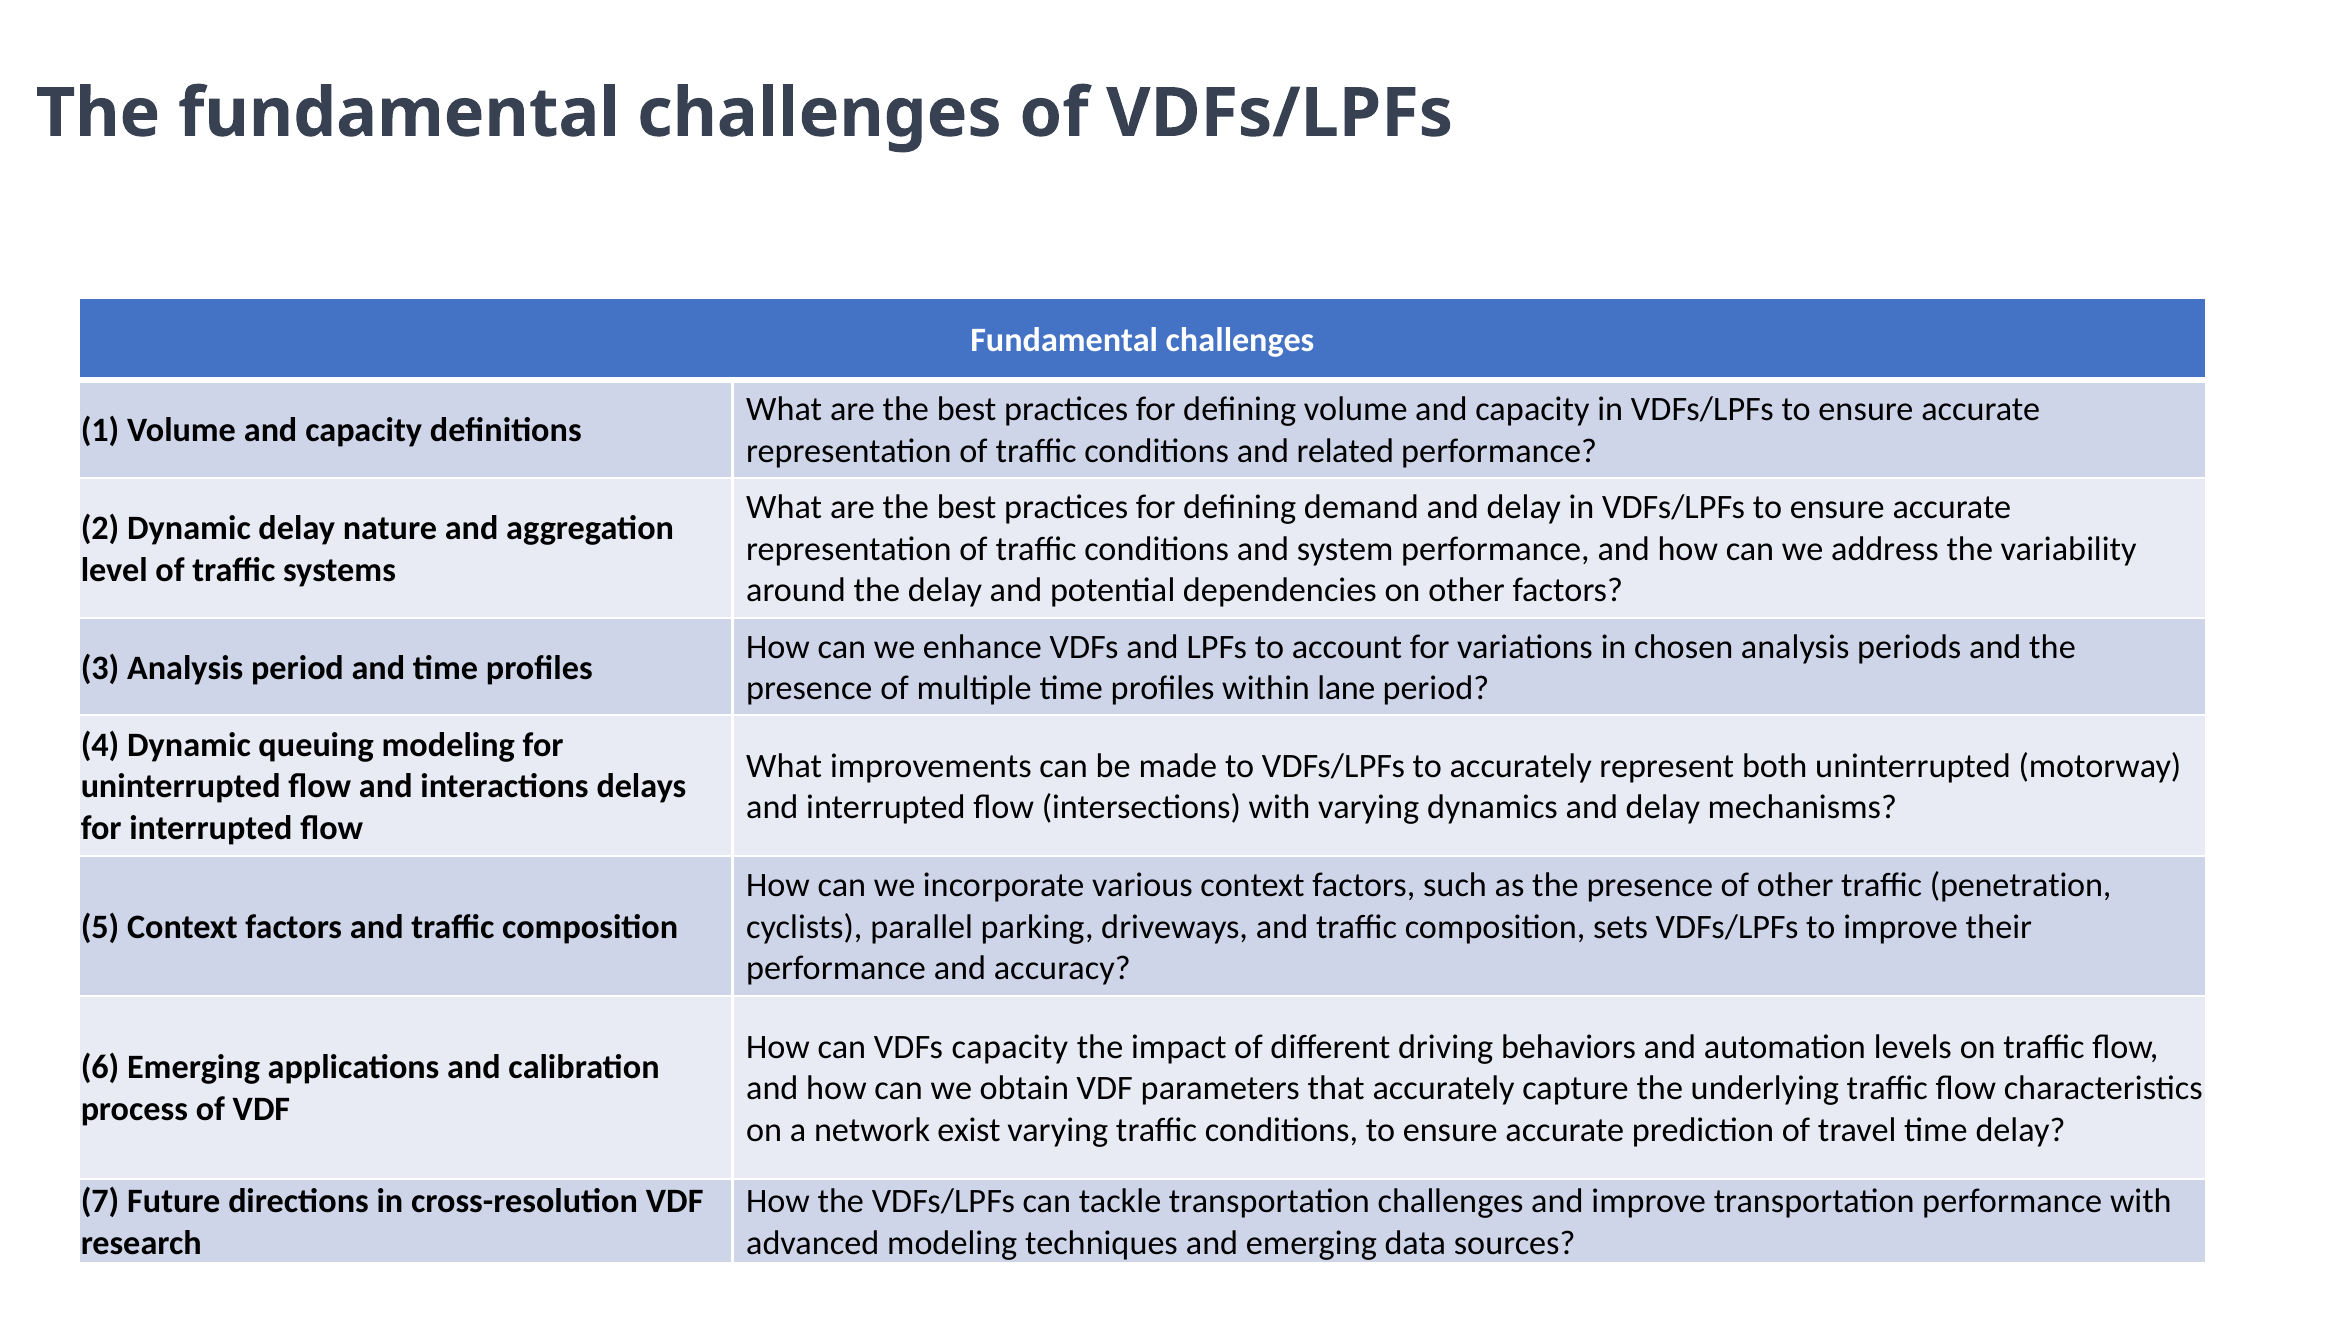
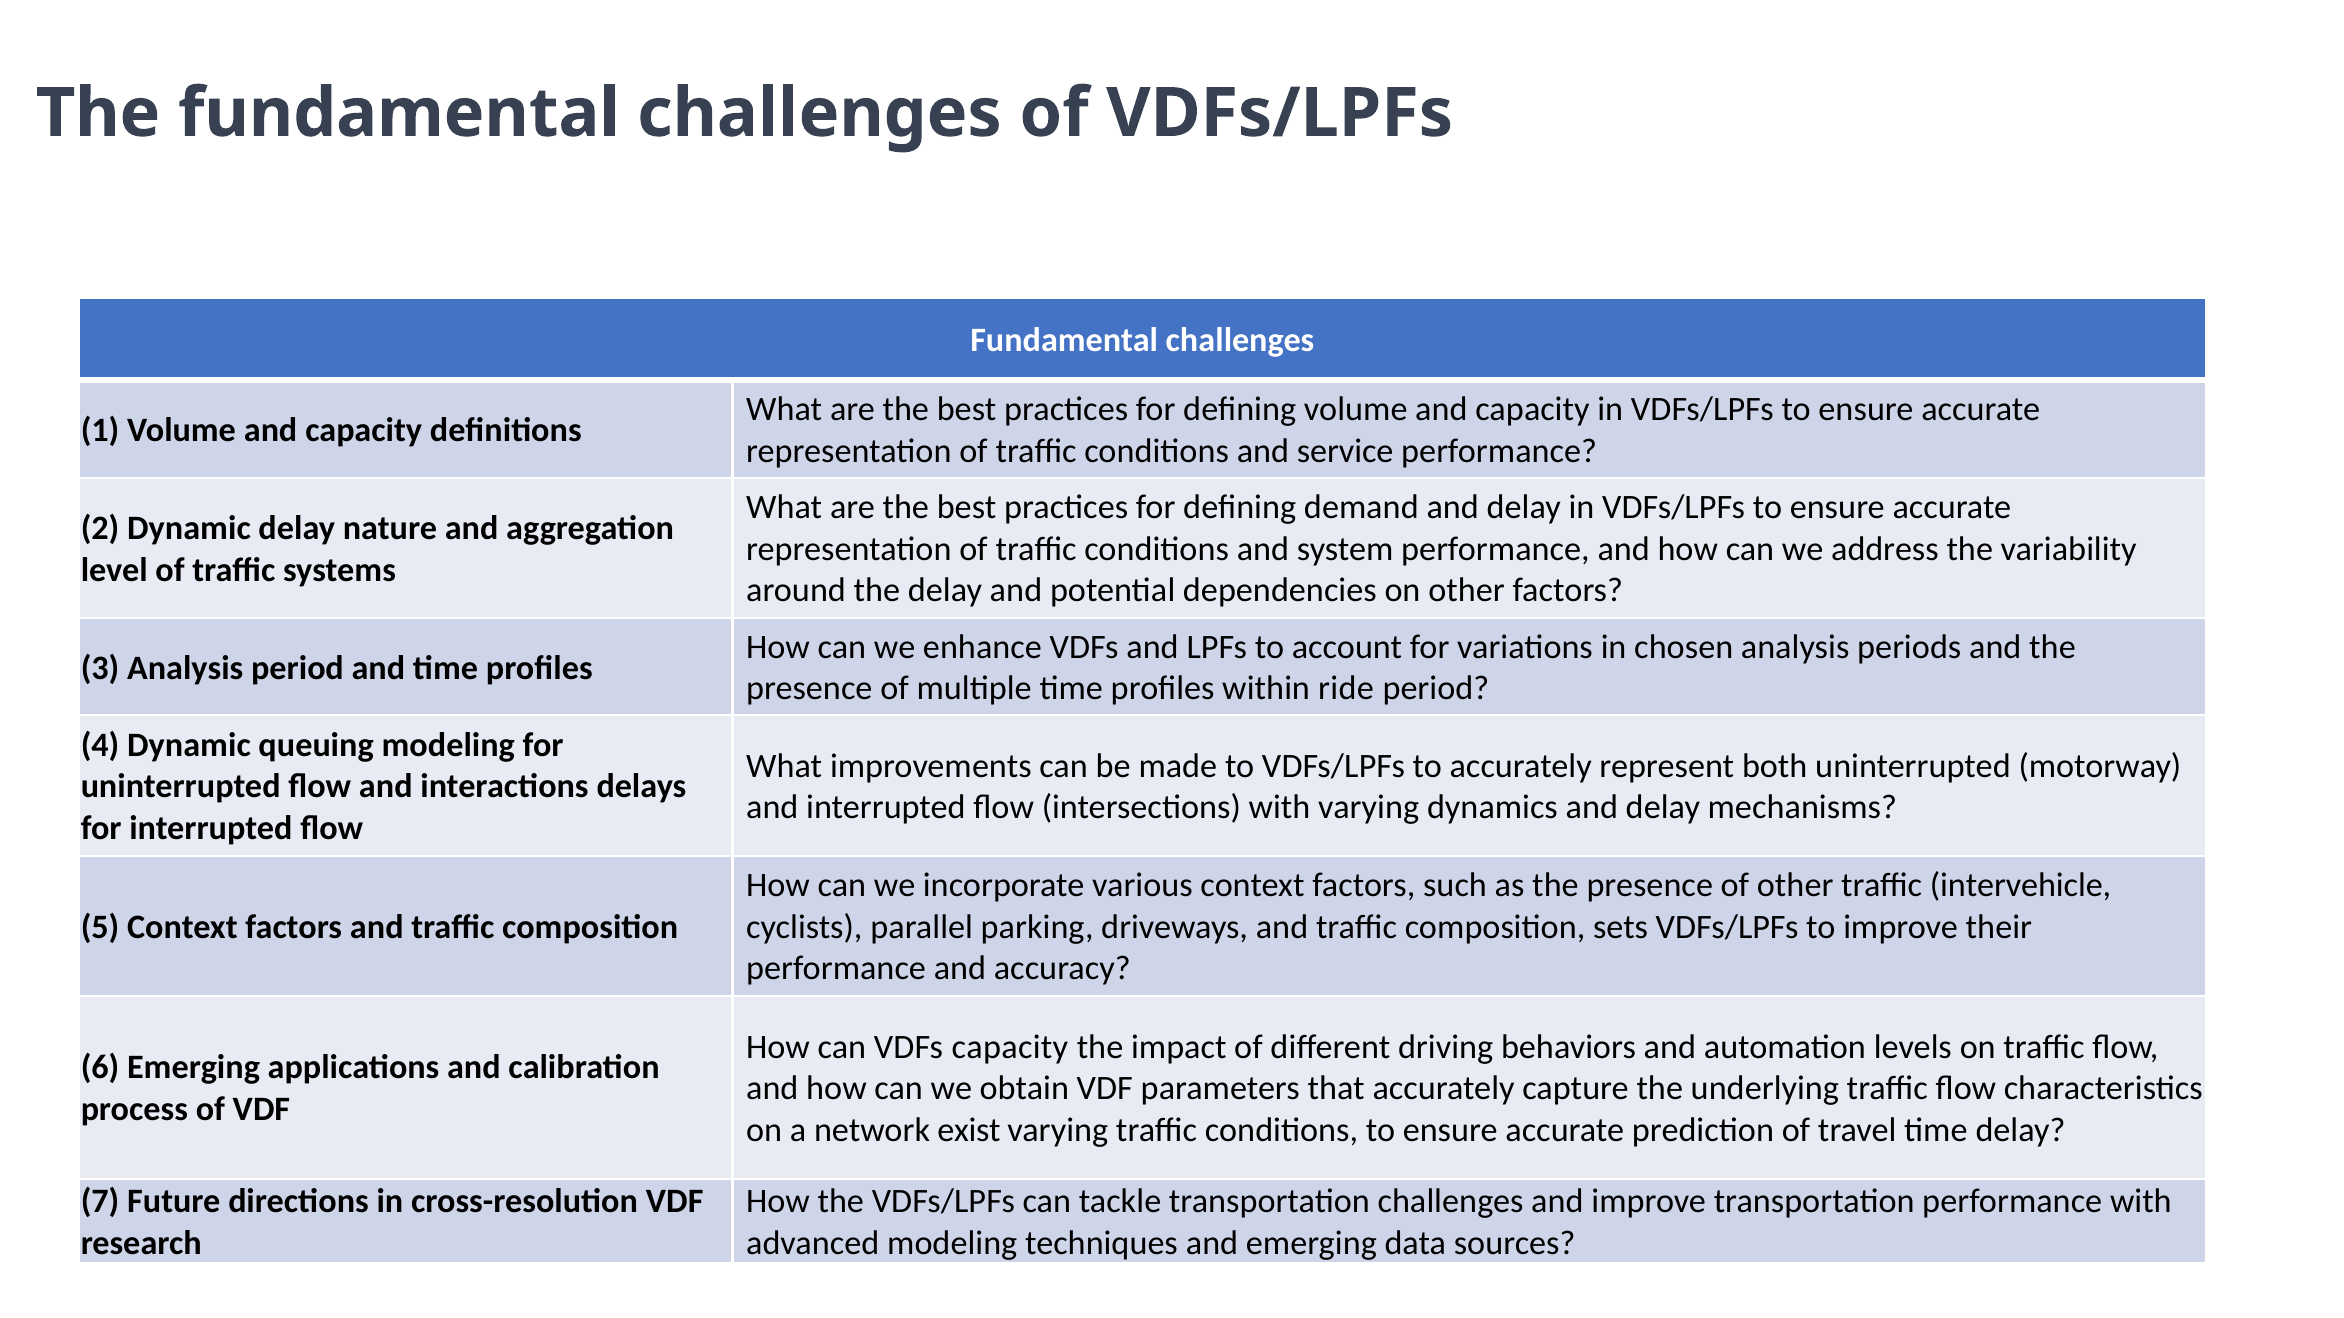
related: related -> service (1345, 451)
lane: lane -> ride (1346, 689)
penetration: penetration -> intervehicle (2021, 886)
